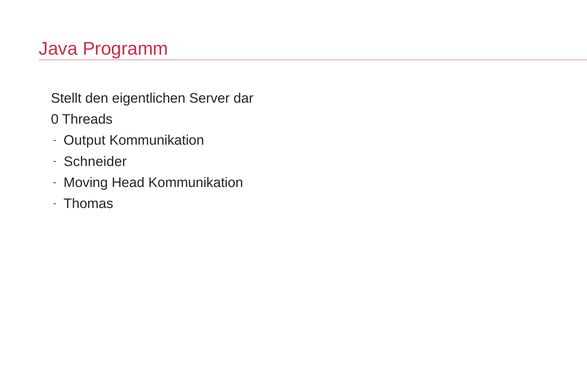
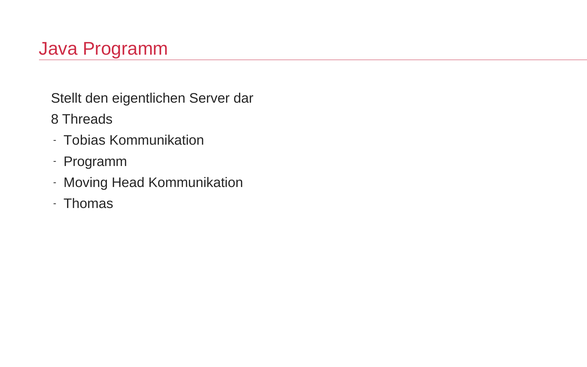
0: 0 -> 8 (55, 119)
Output: Output -> Tobias (85, 140)
Schneider: Schneider -> Programm (95, 161)
